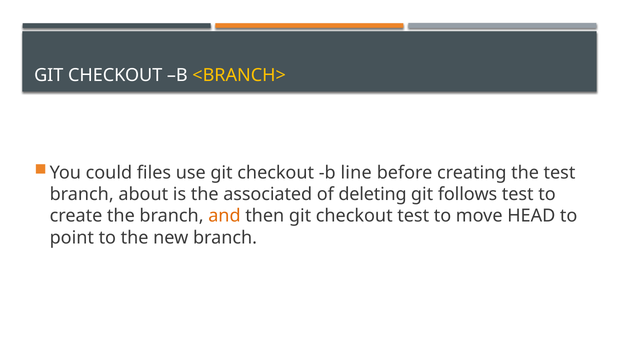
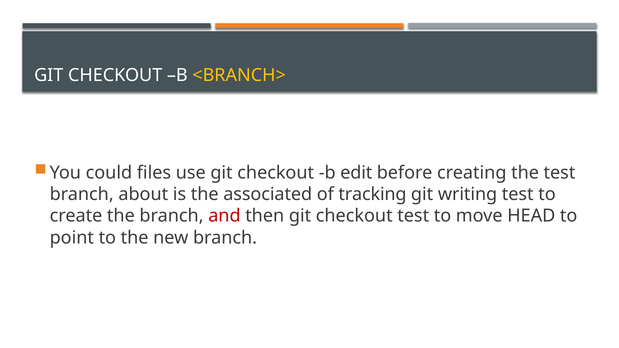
line: line -> edit (356, 173)
deleting: deleting -> tracking (373, 195)
follows: follows -> writing (468, 195)
and colour: orange -> red (224, 216)
